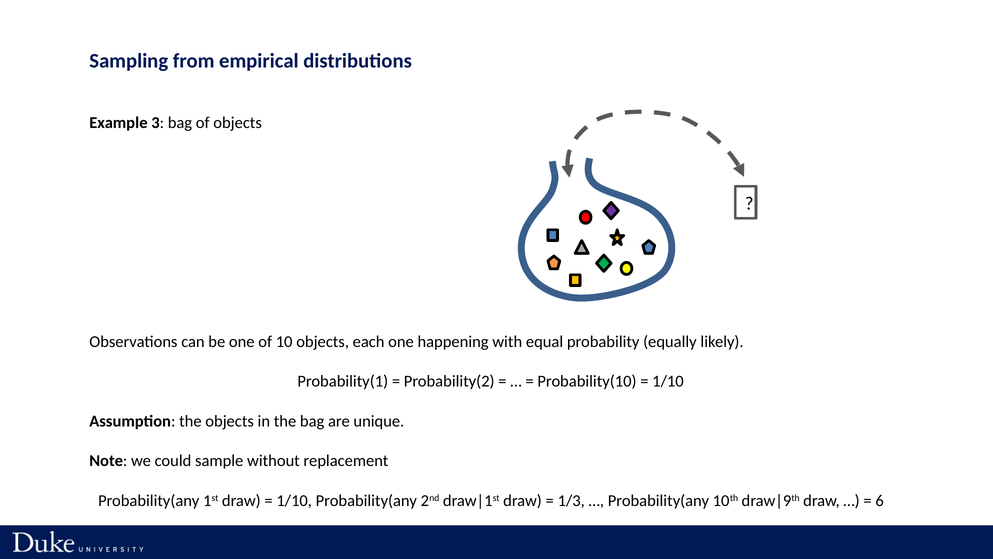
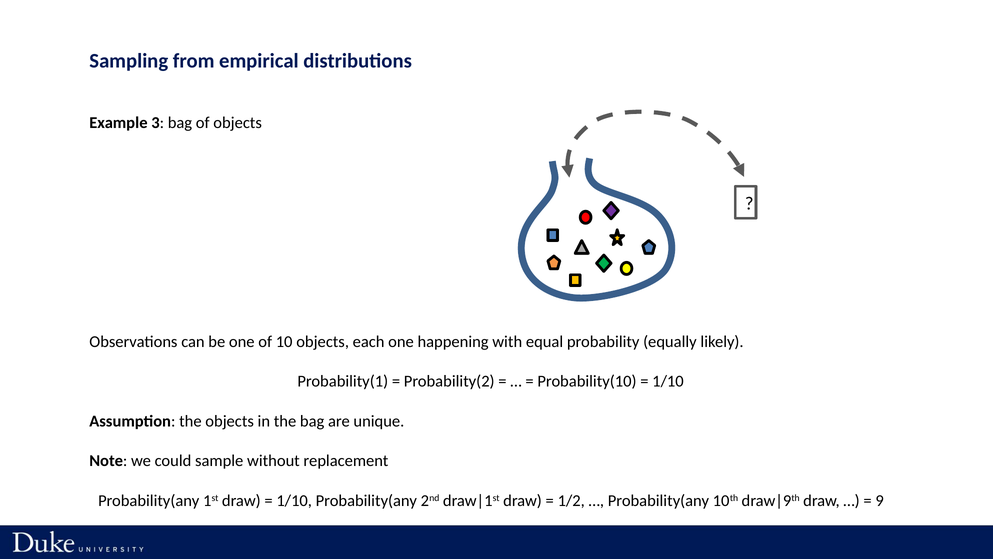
1/3: 1/3 -> 1/2 (571, 500)
6: 6 -> 9 (880, 500)
